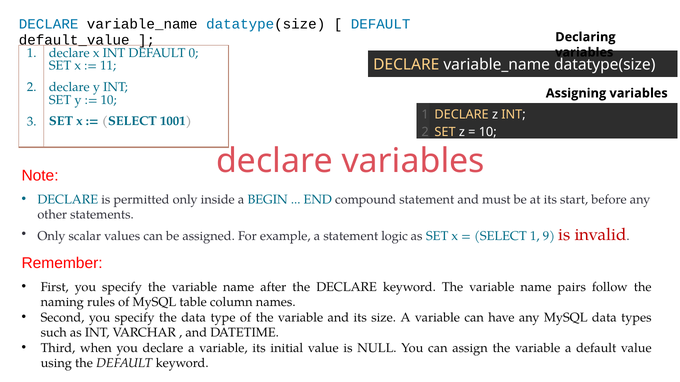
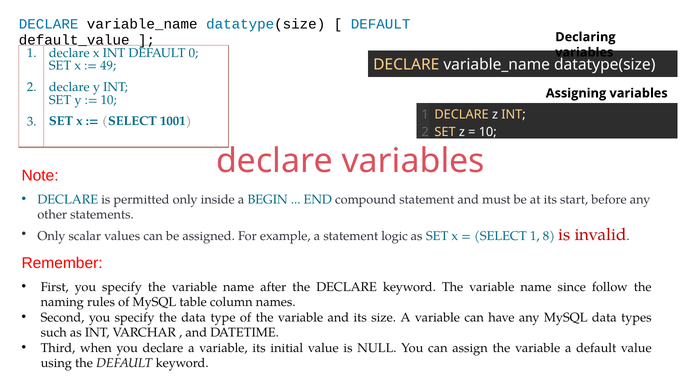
11: 11 -> 49 (108, 66)
9: 9 -> 8 (549, 236)
pairs: pairs -> since (572, 287)
